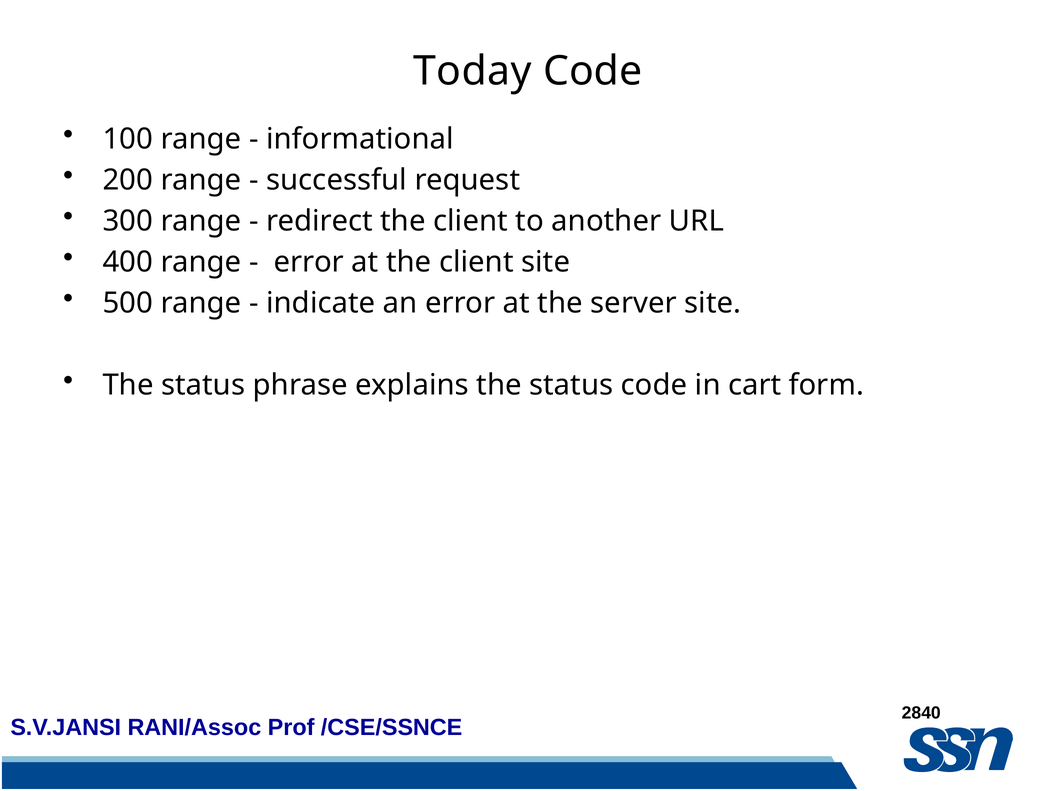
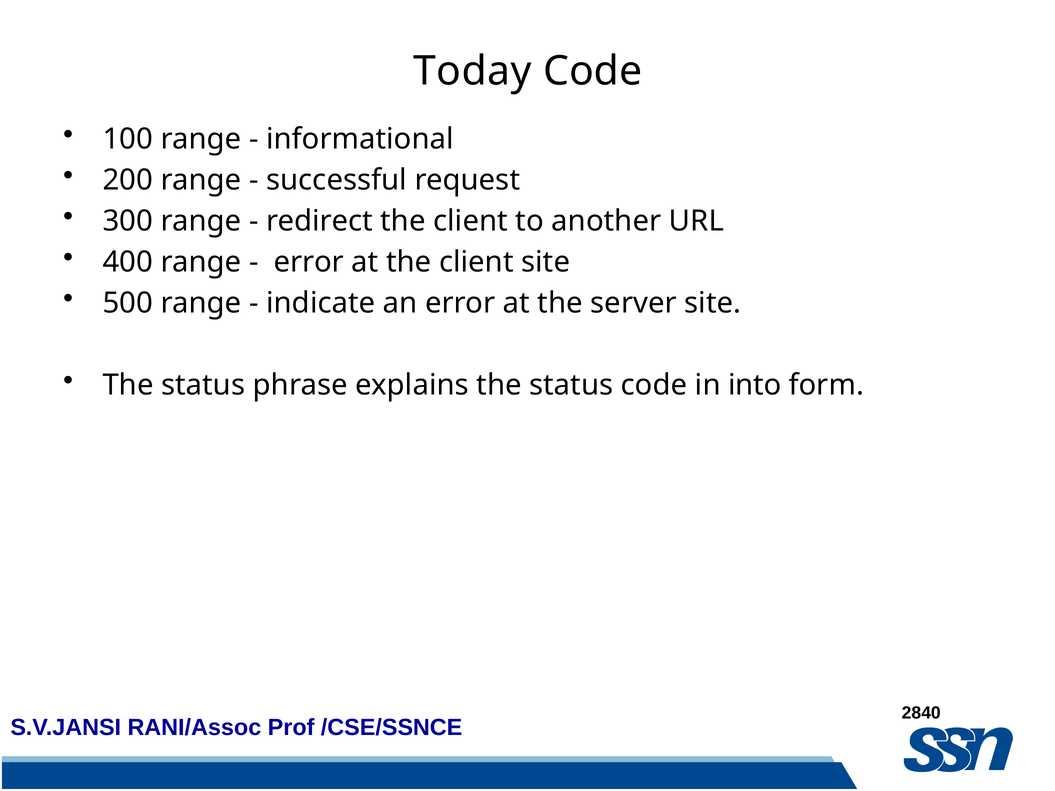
cart: cart -> into (755, 385)
